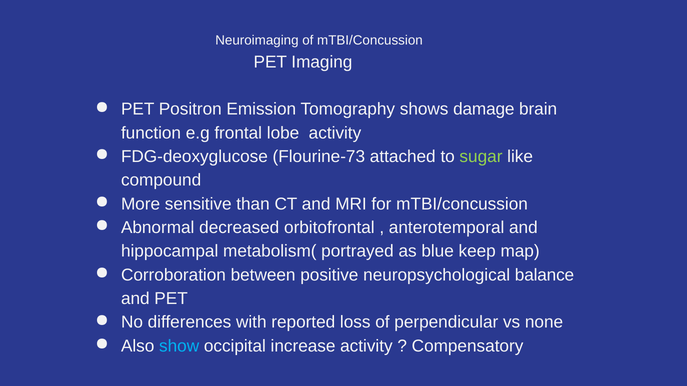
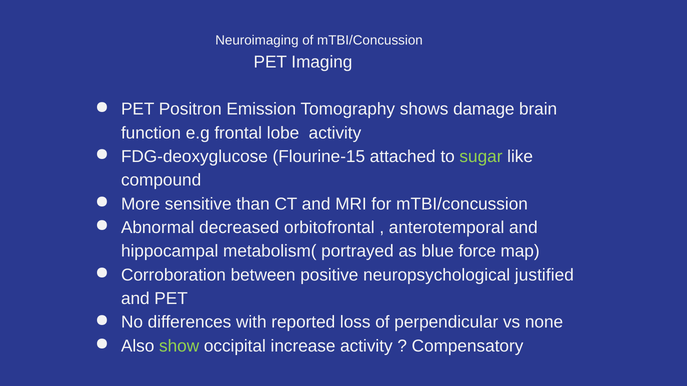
Flourine-73: Flourine-73 -> Flourine-15 (319, 157)
keep: keep -> force (477, 252)
balance: balance -> justified (544, 275)
show colour: light blue -> light green (179, 346)
